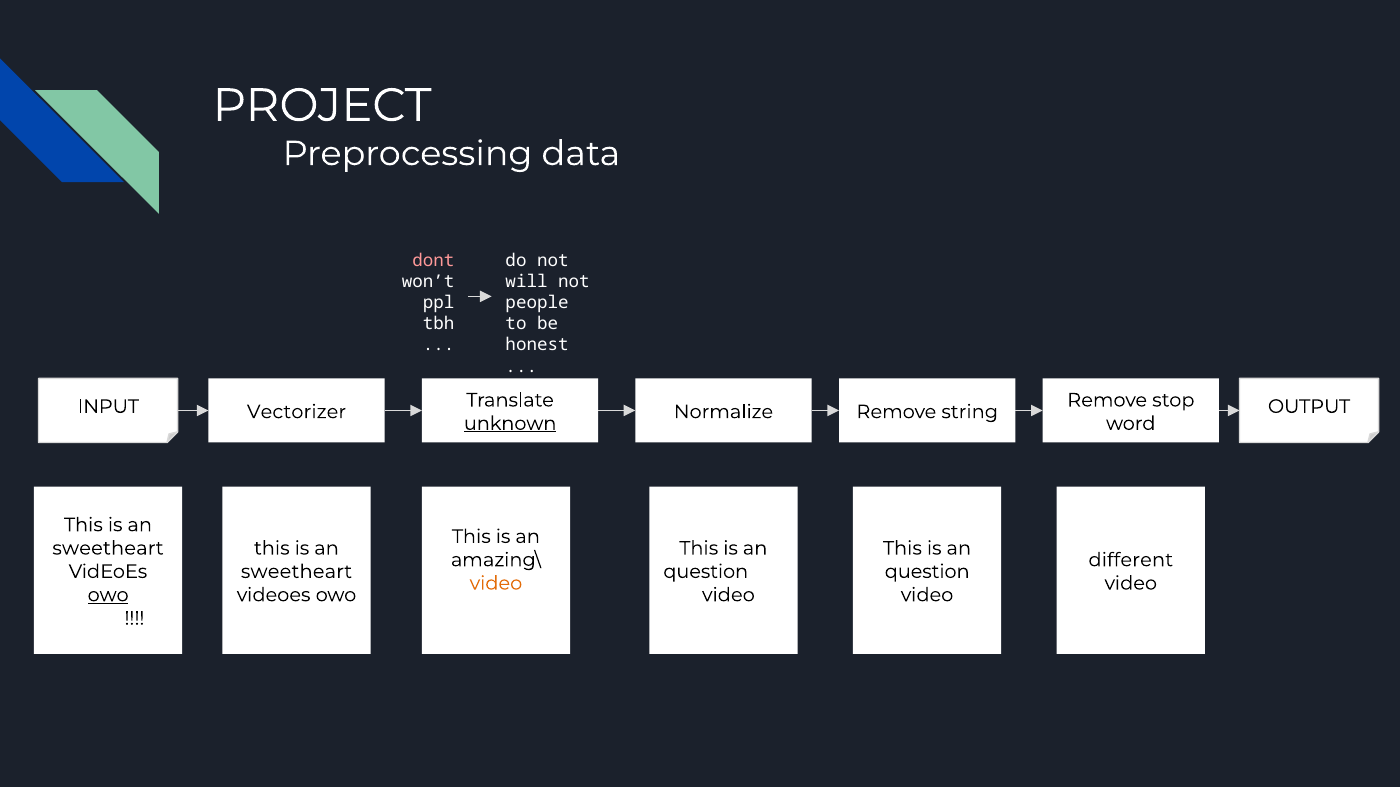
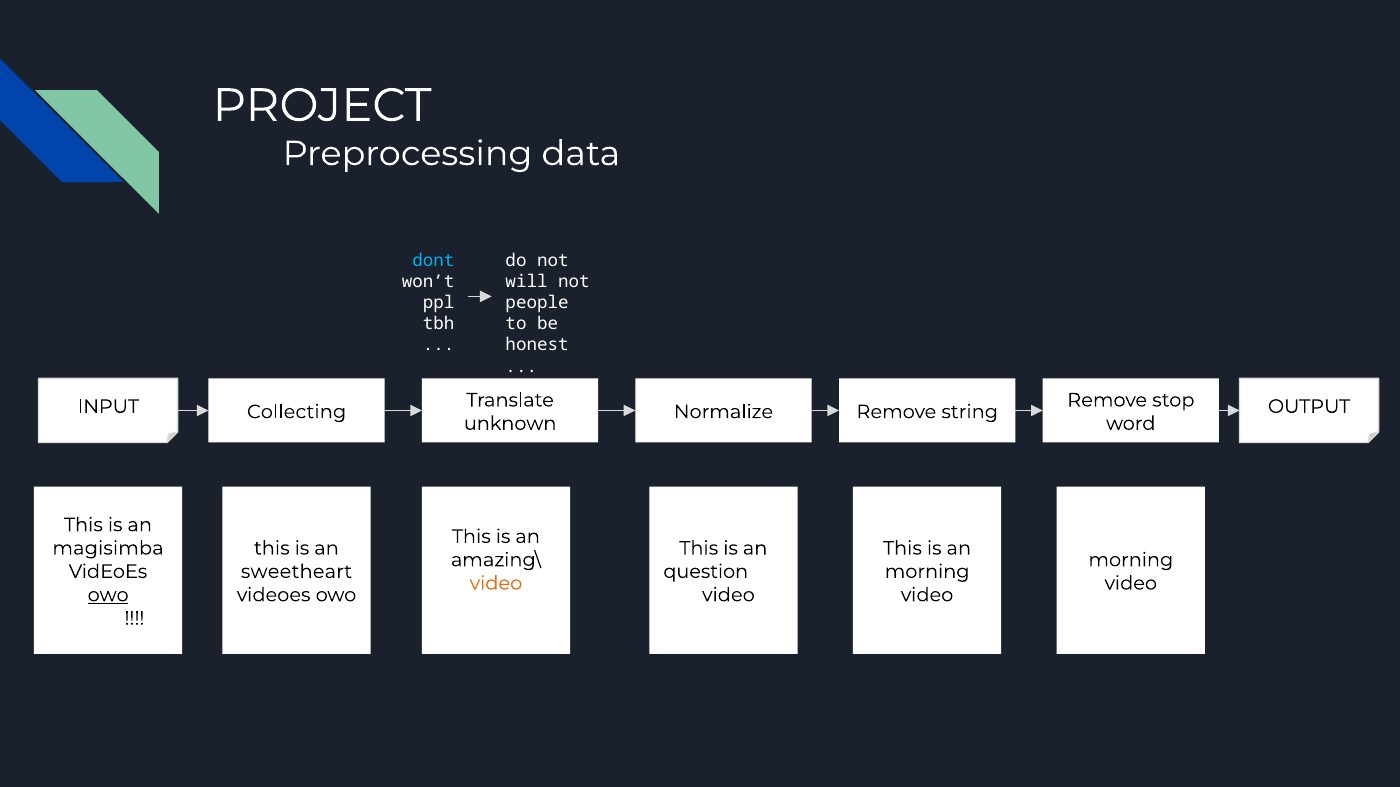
dont colour: pink -> light blue (433, 261)
Vectorizer: Vectorizer -> Collecting (297, 412)
unknown underline: present -> none (510, 424)
sweetheart: sweetheart -> magisimba (108, 549)
different: different -> morning (1131, 560)
question: question -> morning (927, 572)
